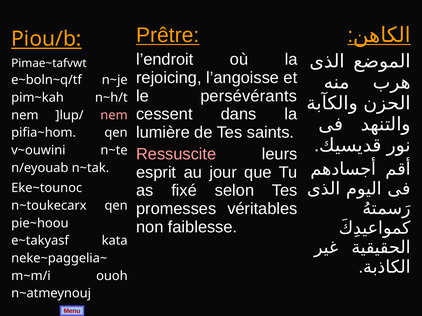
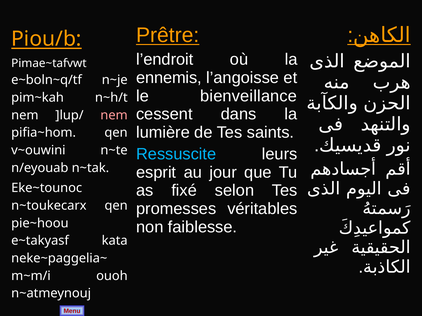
rejoicing: rejoicing -> ennemis (169, 78)
persévérants: persévérants -> bienveillance (249, 96)
Ressuscite colour: pink -> light blue (176, 154)
